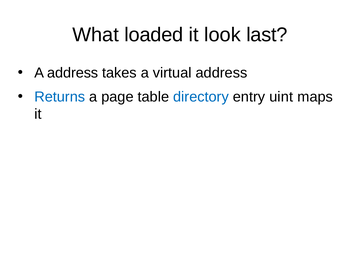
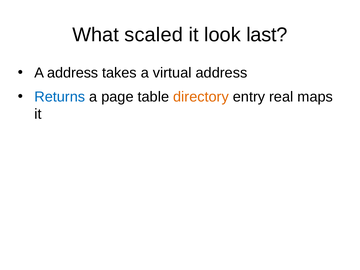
loaded: loaded -> scaled (154, 35)
directory colour: blue -> orange (201, 97)
uint: uint -> real (281, 97)
